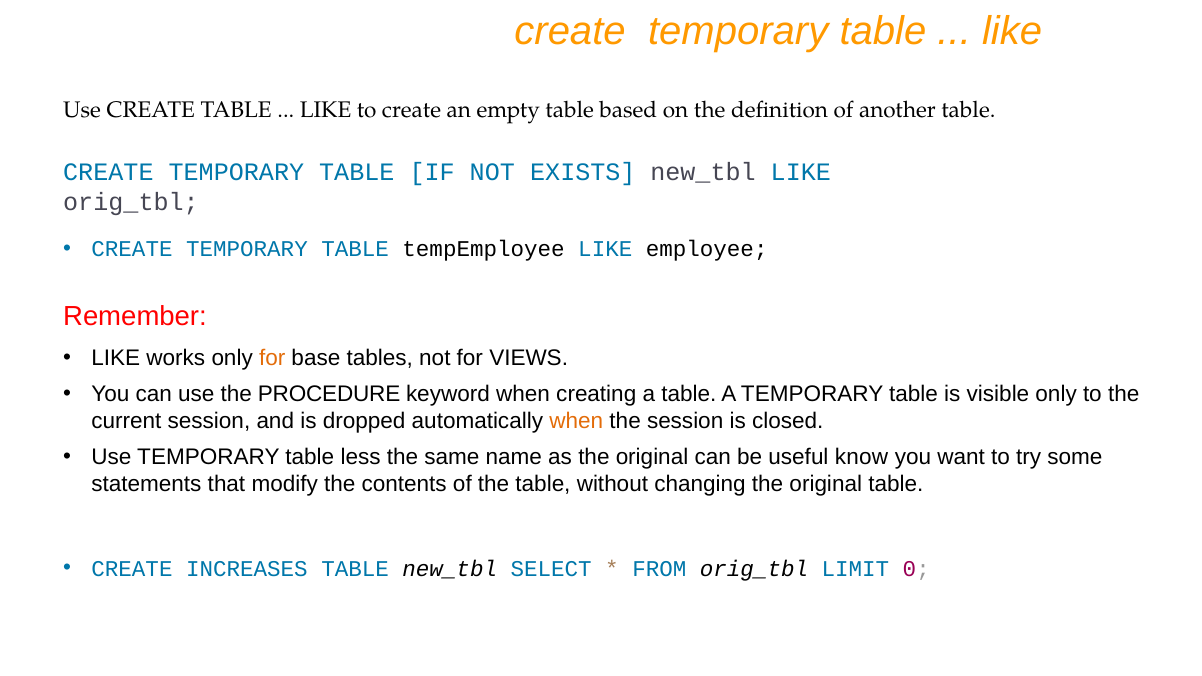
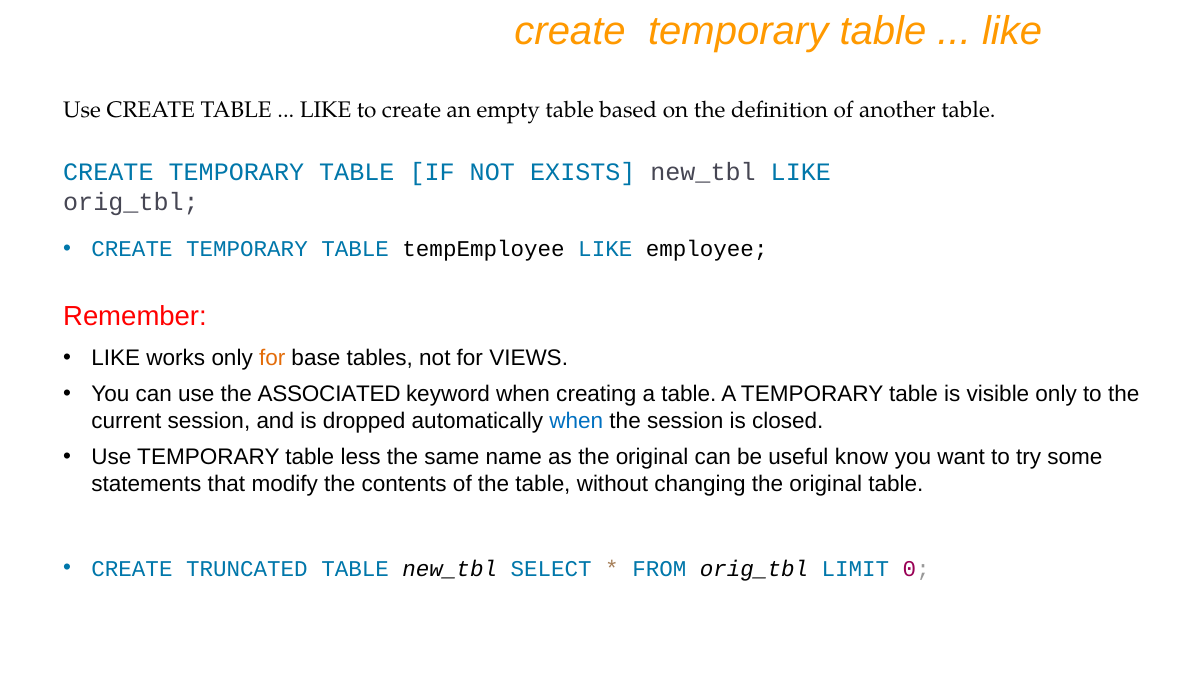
PROCEDURE: PROCEDURE -> ASSOCIATED (329, 394)
when colour: orange -> blue (576, 421)
INCREASES: INCREASES -> TRUNCATED (247, 569)
